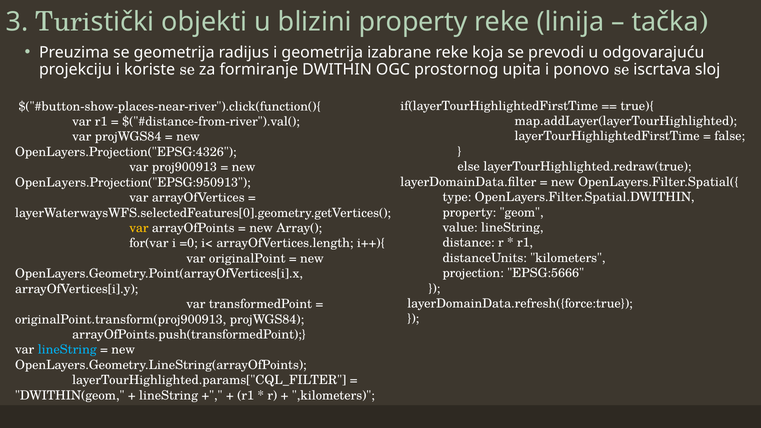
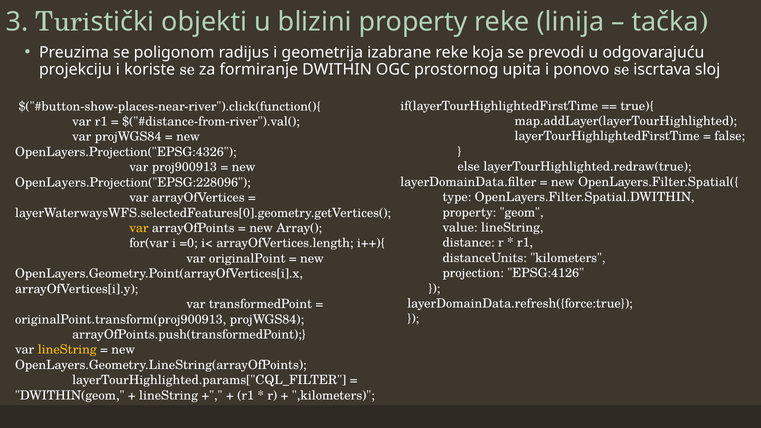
se geometrija: geometrija -> poligonom (174, 52)
OpenLayers.Projection("EPSG:950913: OpenLayers.Projection("EPSG:950913 -> OpenLayers.Projection("EPSG:228096 (133, 182)
EPSG:5666: EPSG:5666 -> EPSG:4126 (546, 273)
lineString colour: light blue -> yellow (67, 350)
